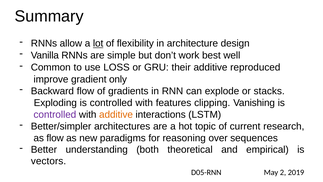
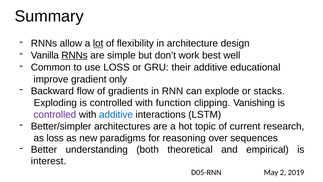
RNNs underline: none -> present (75, 55)
reproduced: reproduced -> educational (255, 67)
features: features -> function (173, 103)
additive colour: orange -> blue (116, 114)
as flow: flow -> loss (55, 138)
vectors: vectors -> interest (49, 161)
